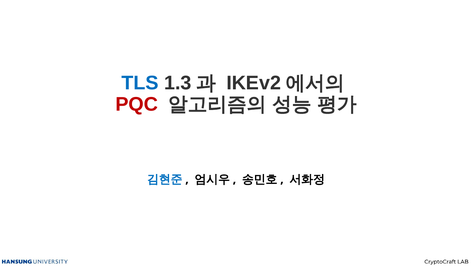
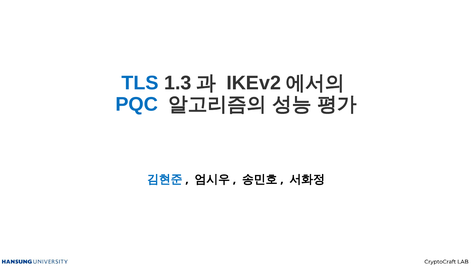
PQC colour: red -> blue (137, 104)
